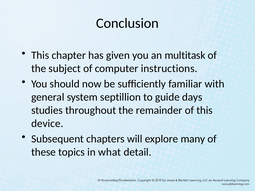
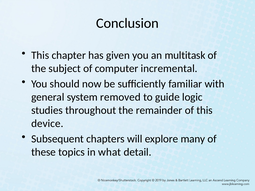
instructions: instructions -> incremental (169, 69)
septillion: septillion -> removed (120, 97)
days: days -> logic (192, 97)
